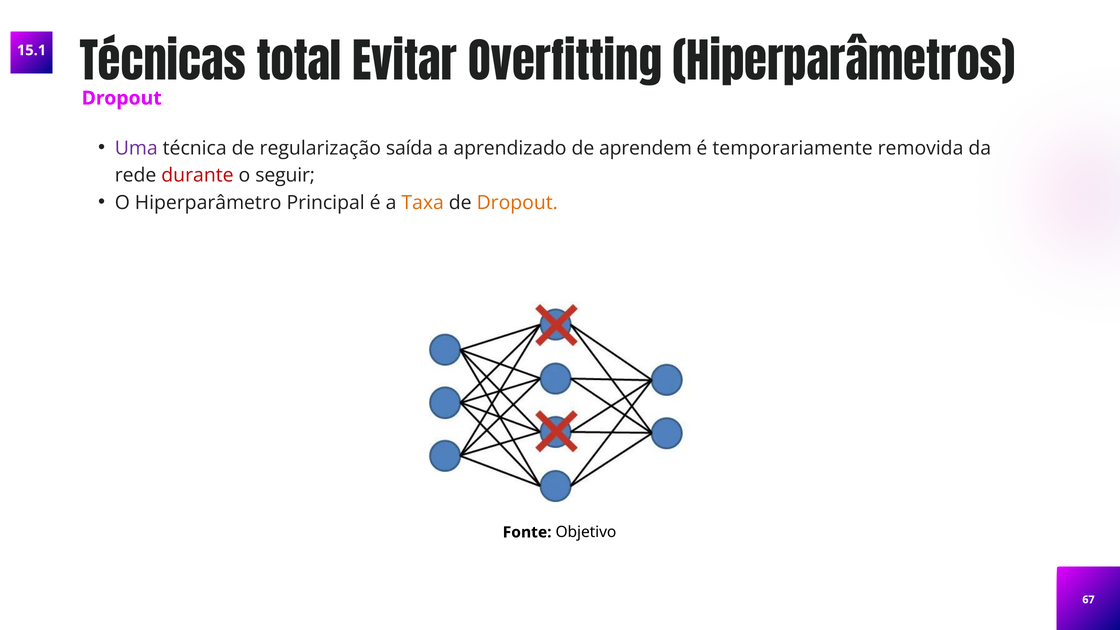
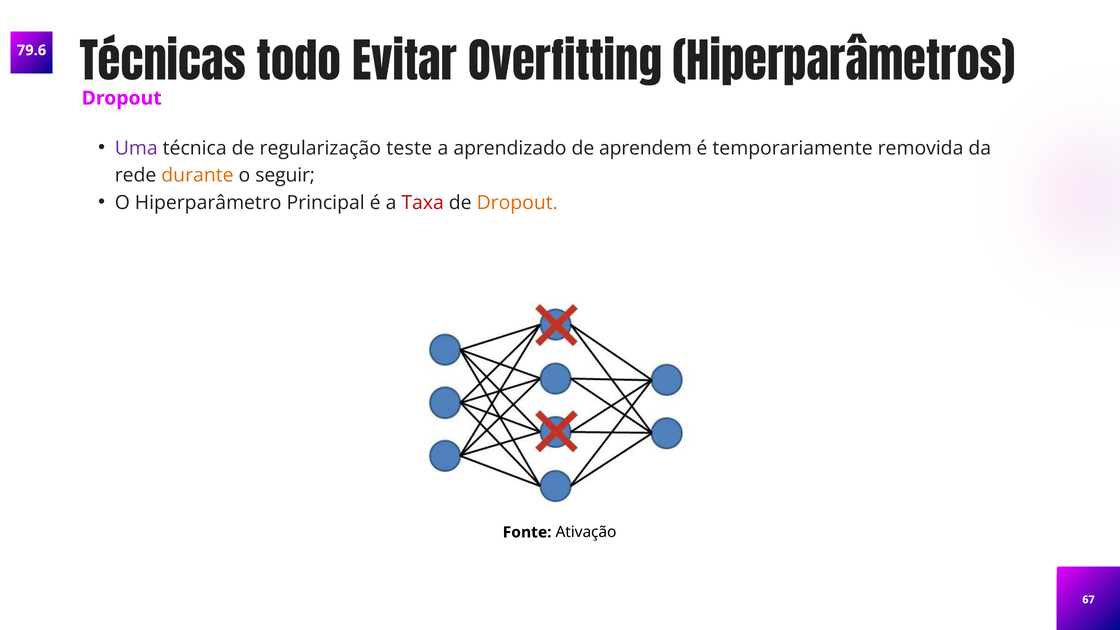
15.1: 15.1 -> 79.6 (31, 50)
total: total -> todo (299, 64)
saída: saída -> teste (409, 148)
durante colour: red -> orange (198, 175)
Taxa colour: orange -> red (423, 203)
Objetivo: Objetivo -> Ativação (586, 532)
